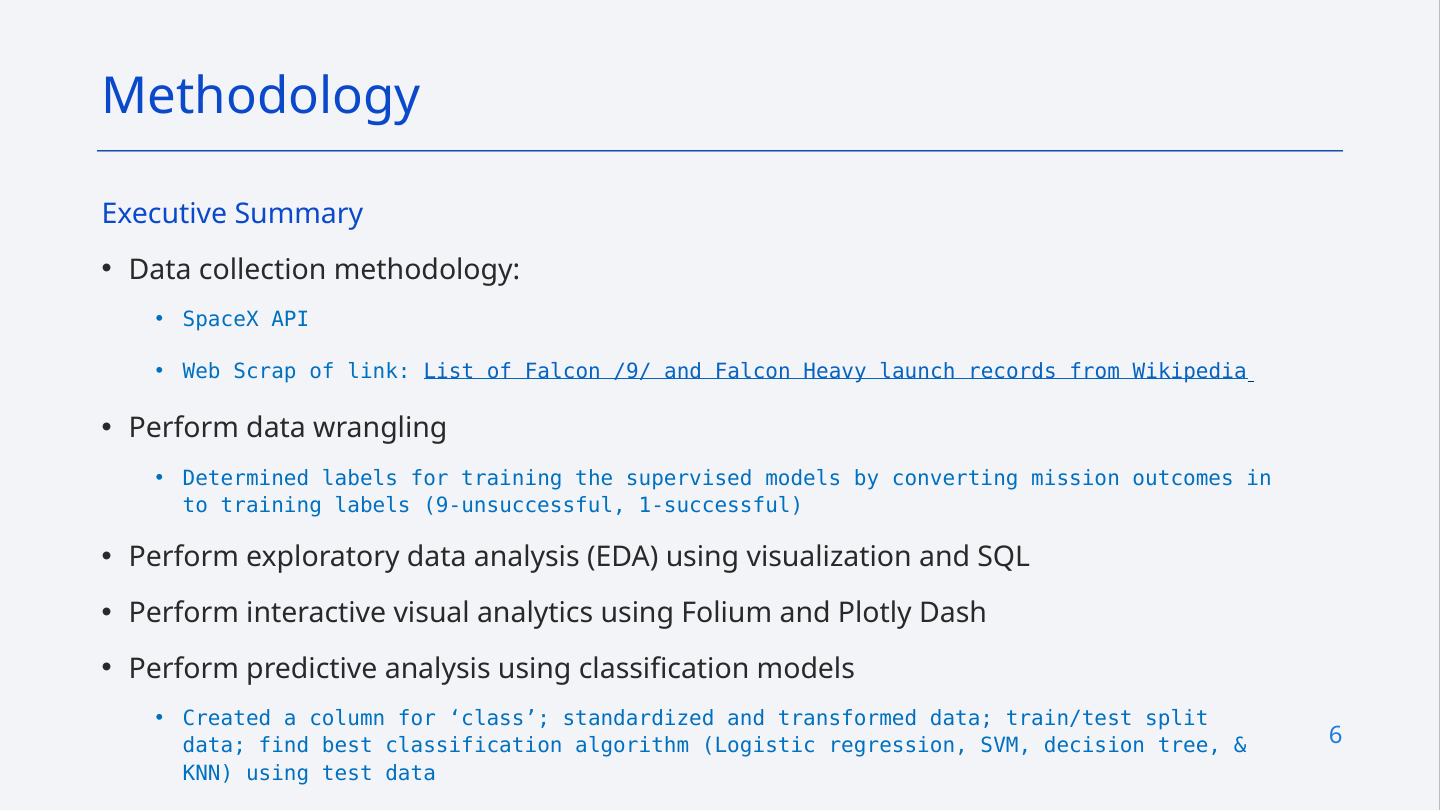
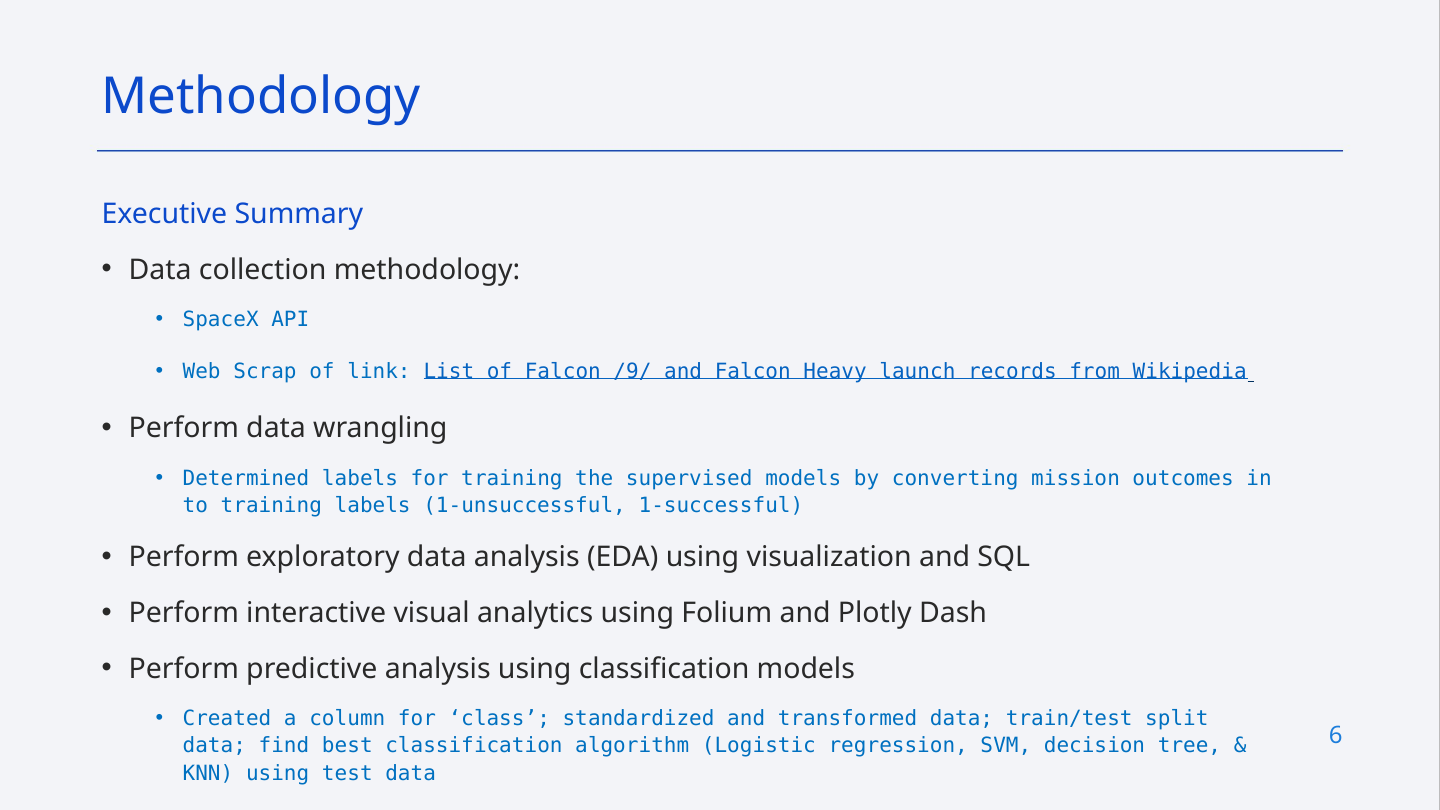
9-unsuccessful: 9-unsuccessful -> 1-unsuccessful (525, 505)
